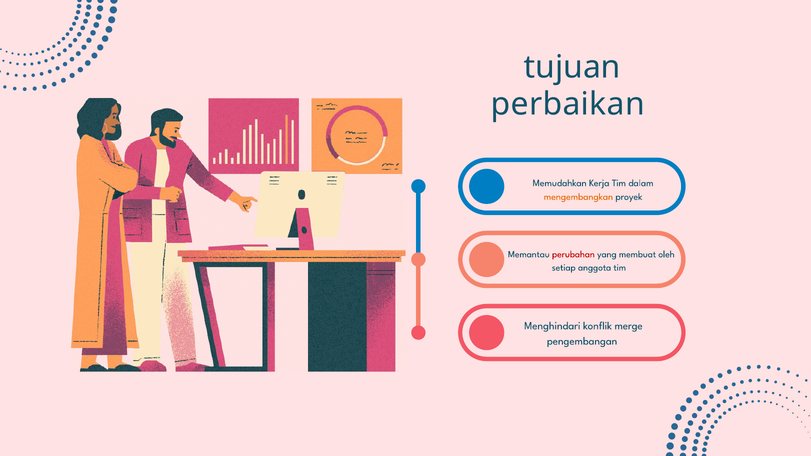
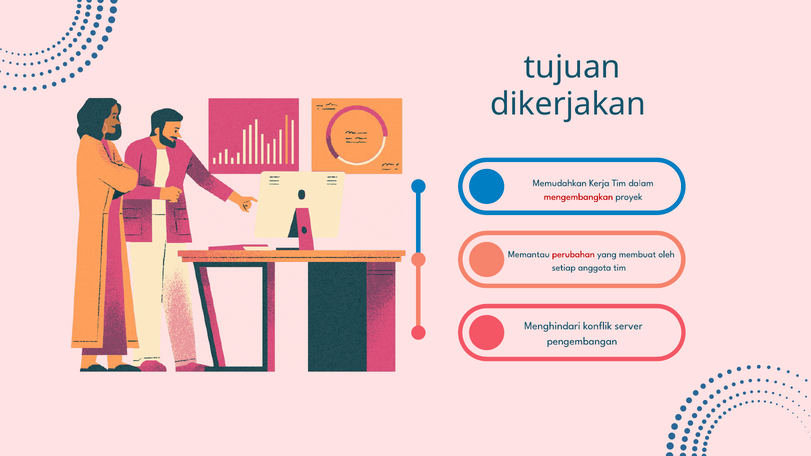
perbaikan: perbaikan -> dikerjakan (568, 104)
mengembangkan colour: orange -> red (578, 197)
merge: merge -> server (629, 326)
